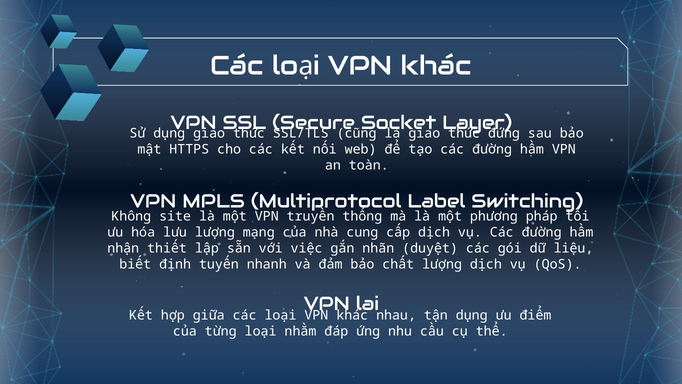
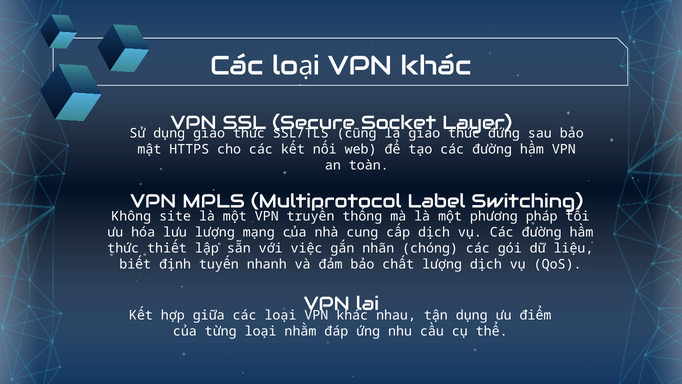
nhận: nhận -> thức (123, 248)
duyệt: duyệt -> chóng (430, 248)
